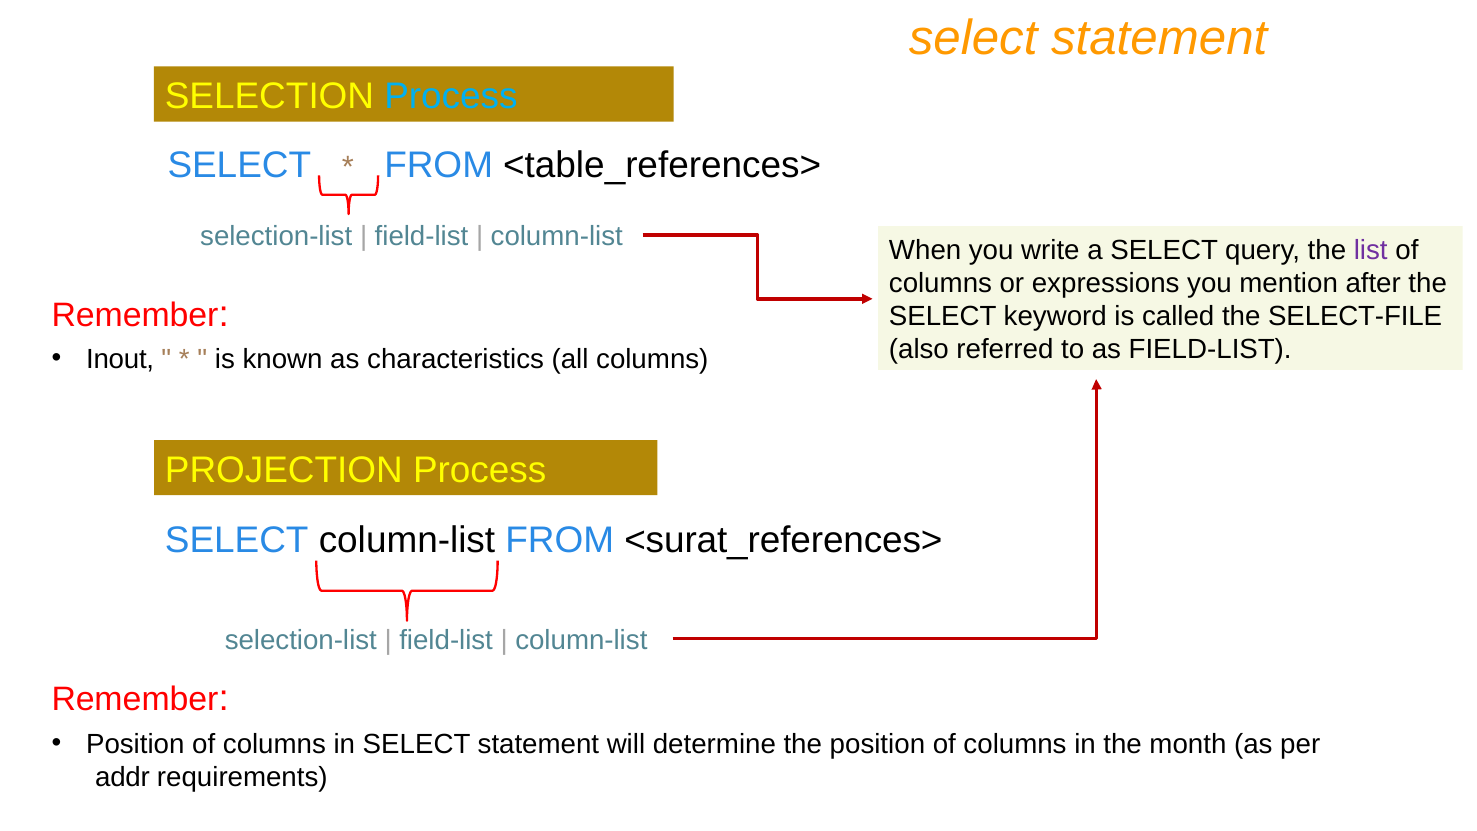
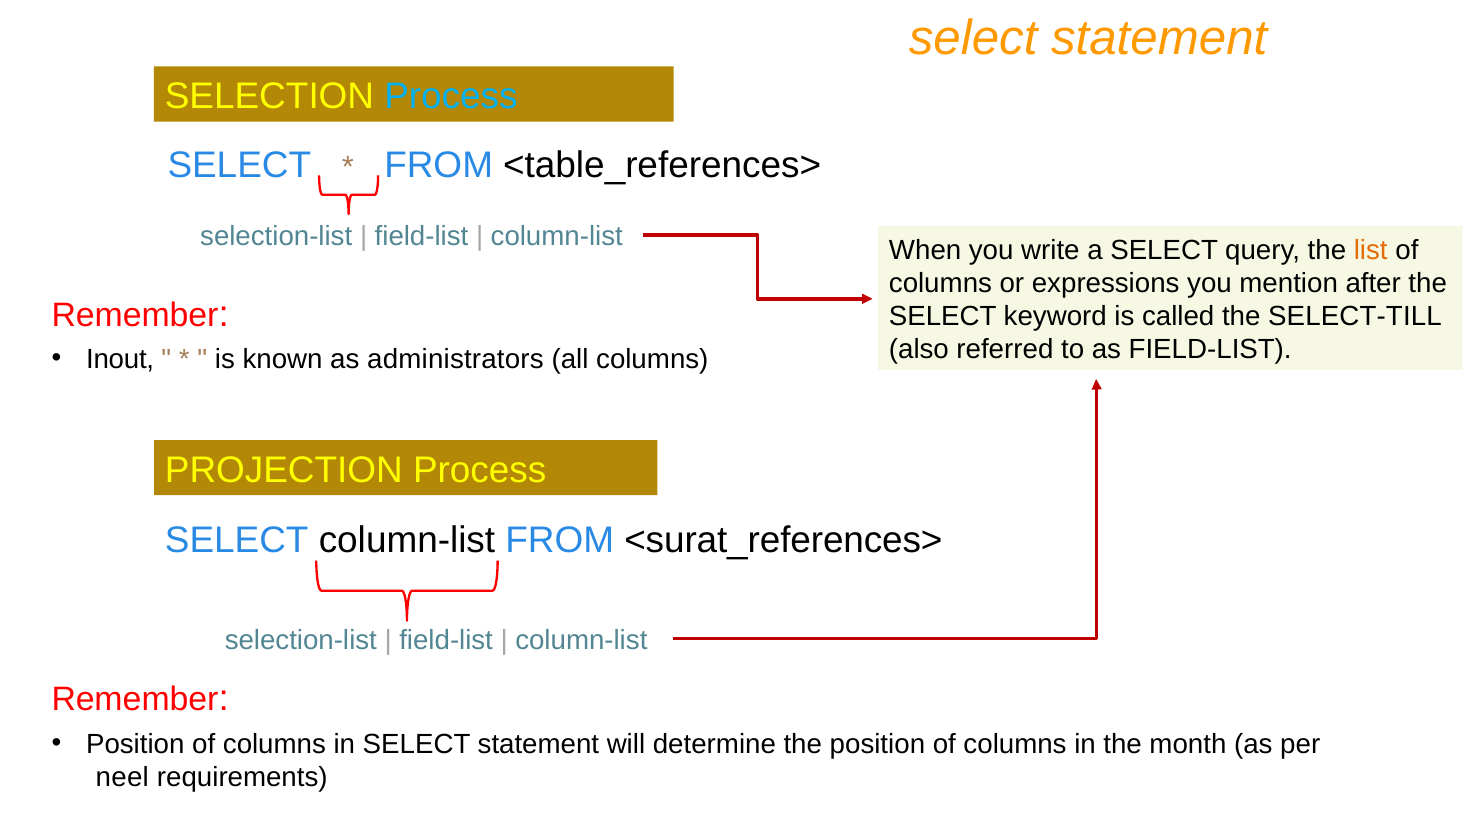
list colour: purple -> orange (1371, 250)
SELECT-FILE: SELECT-FILE -> SELECT-TILL (1355, 317)
characteristics: characteristics -> administrators (455, 359)
addr: addr -> neel (122, 777)
